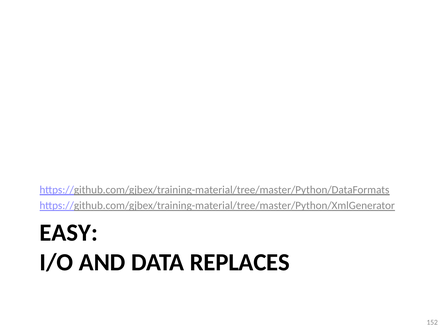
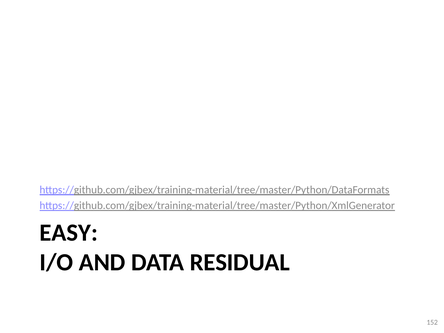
REPLACES: REPLACES -> RESIDUAL (240, 262)
